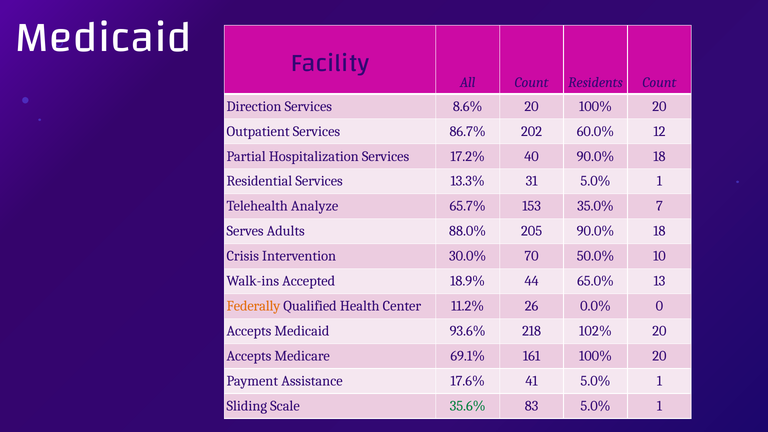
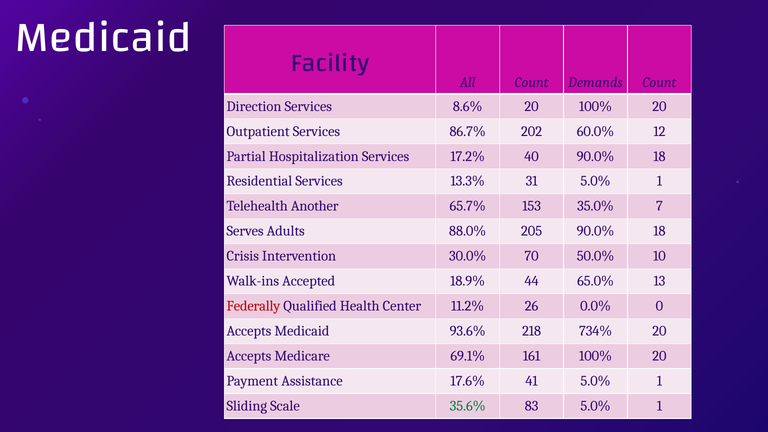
Residents: Residents -> Demands (595, 83)
Analyze: Analyze -> Another (315, 206)
Federally colour: orange -> red (253, 306)
102%: 102% -> 734% (596, 331)
